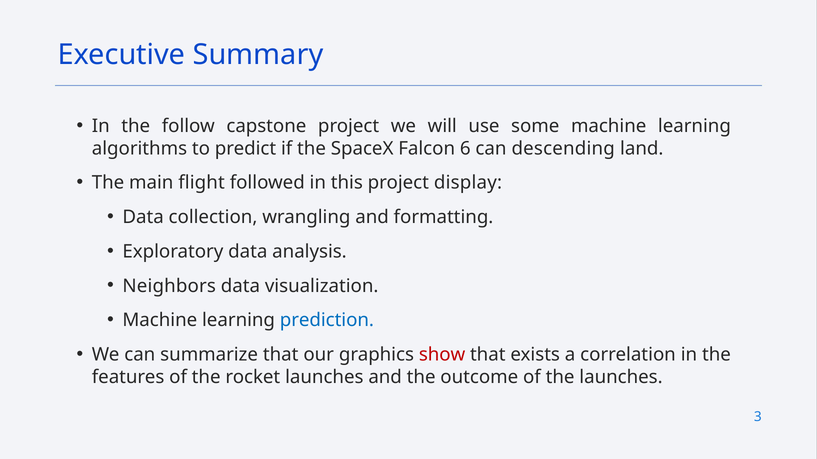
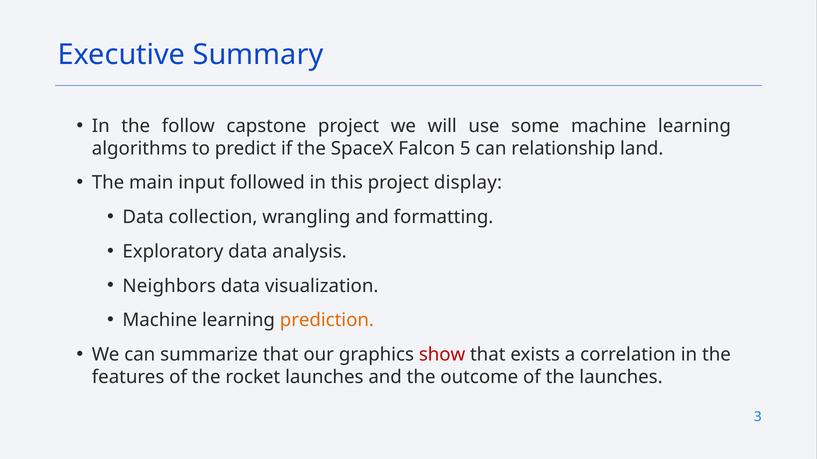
6: 6 -> 5 (465, 149)
descending: descending -> relationship (563, 149)
flight: flight -> input (202, 183)
prediction colour: blue -> orange (327, 321)
